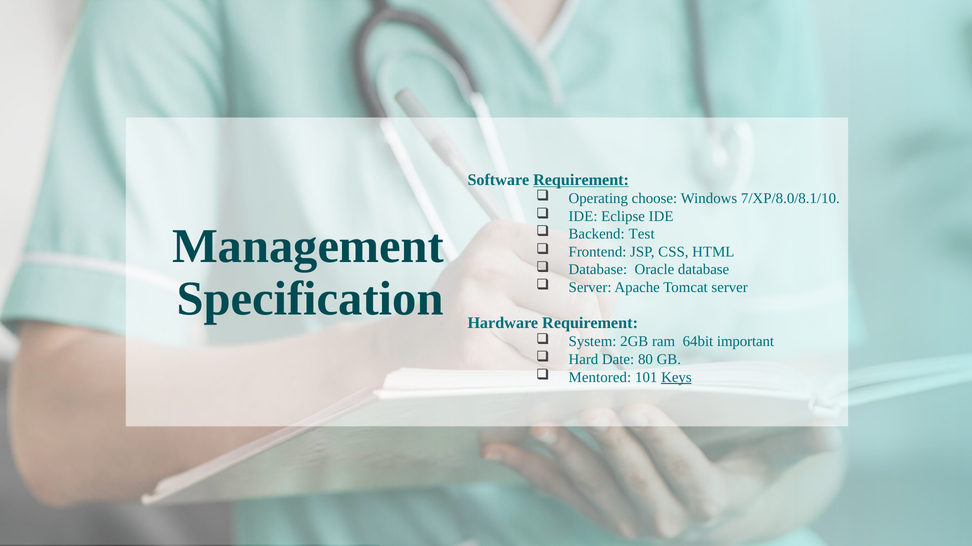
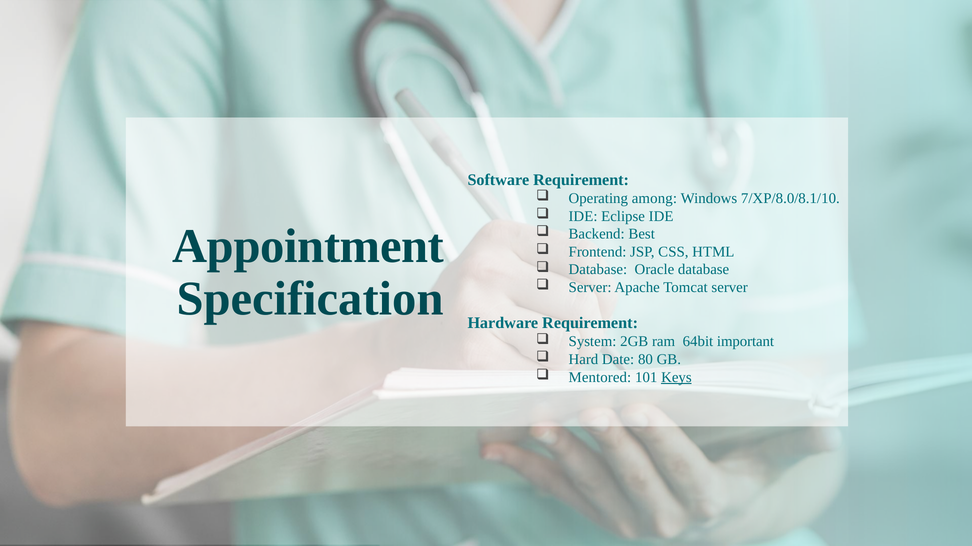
Requirement underline: present -> none (581, 180)
choose: choose -> among (654, 199)
Management: Management -> Appointment (308, 247)
Test: Test -> Best (642, 234)
